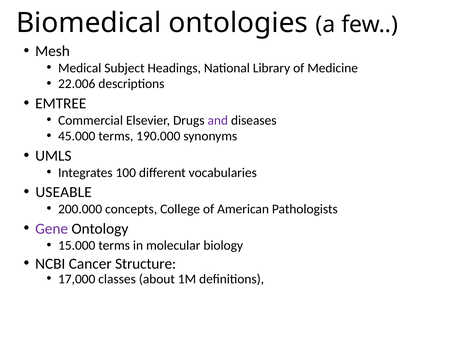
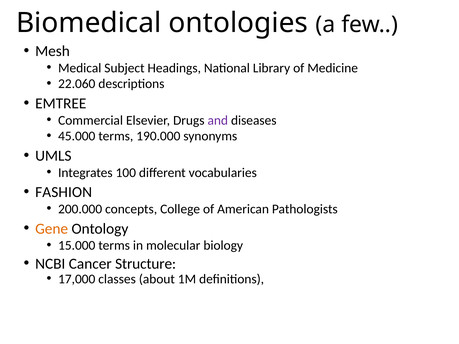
22.006: 22.006 -> 22.060 (77, 84)
USEABLE: USEABLE -> FASHION (64, 192)
Gene colour: purple -> orange (52, 229)
